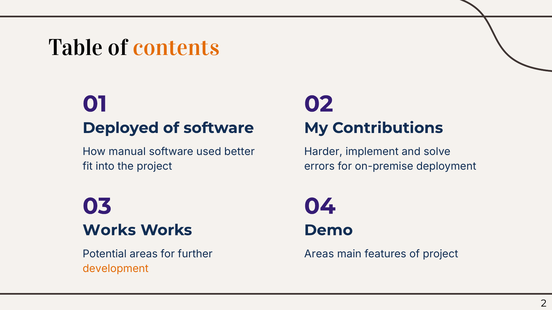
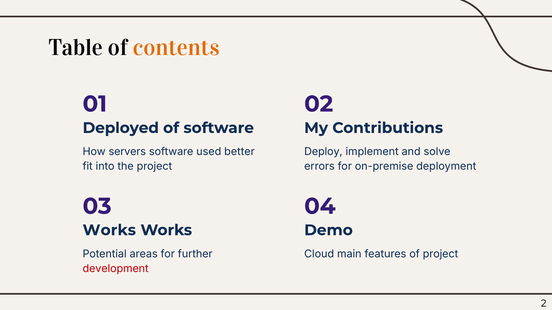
manual: manual -> servers (127, 152)
Harder: Harder -> Deploy (323, 152)
Areas: Areas -> Cloud (319, 254)
development colour: orange -> red (116, 269)
